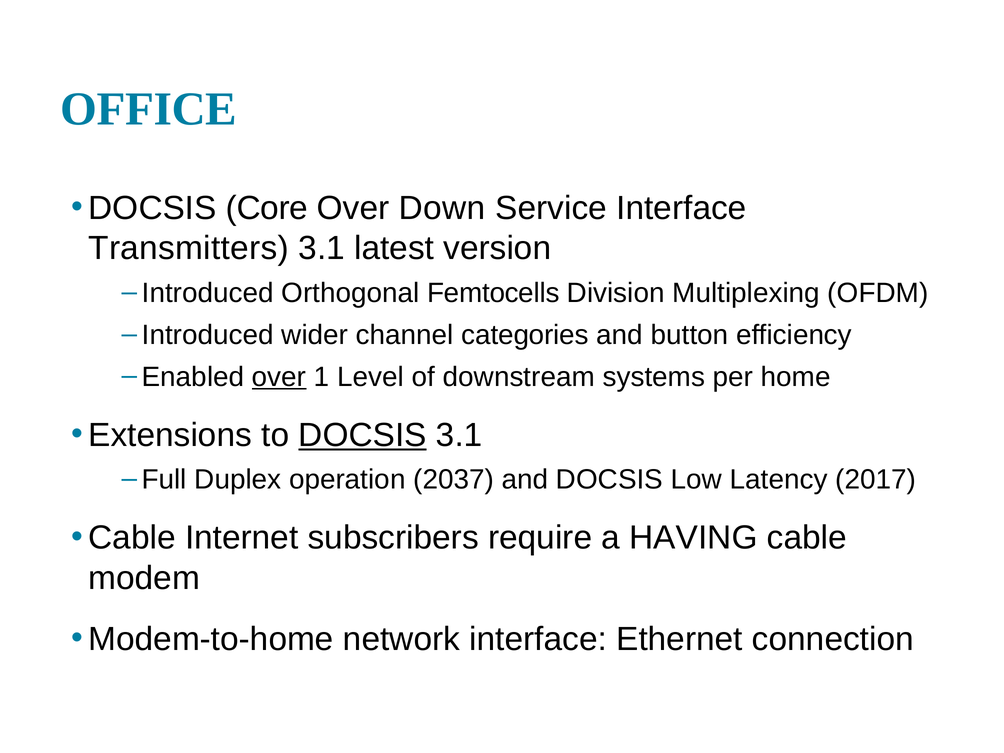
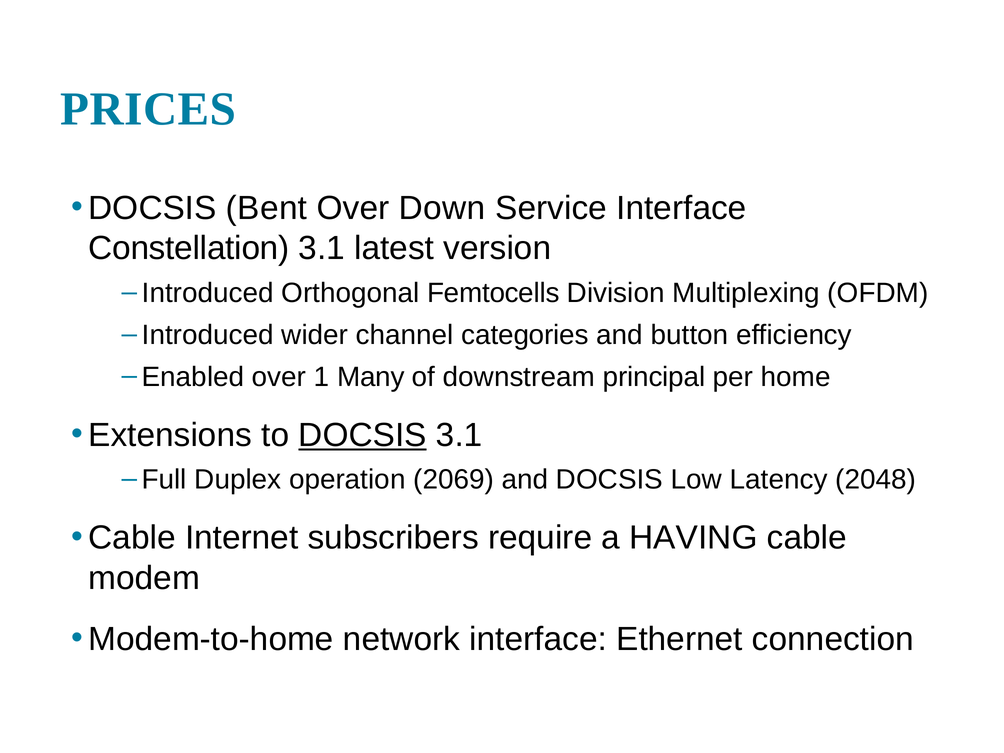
OFFICE: OFFICE -> PRICES (148, 109)
Core: Core -> Bent (267, 208)
Transmitters: Transmitters -> Constellation (189, 248)
over underline: present -> none (279, 377)
Level: Level -> Many (371, 377)
systems: systems -> principal (654, 377)
2037: 2037 -> 2069 (454, 480)
2017: 2017 -> 2048 (876, 480)
